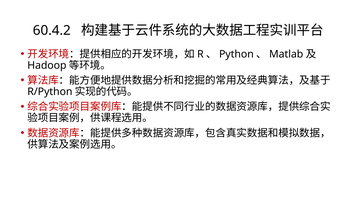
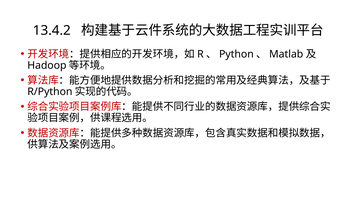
60.4.2: 60.4.2 -> 13.4.2 (52, 30)
